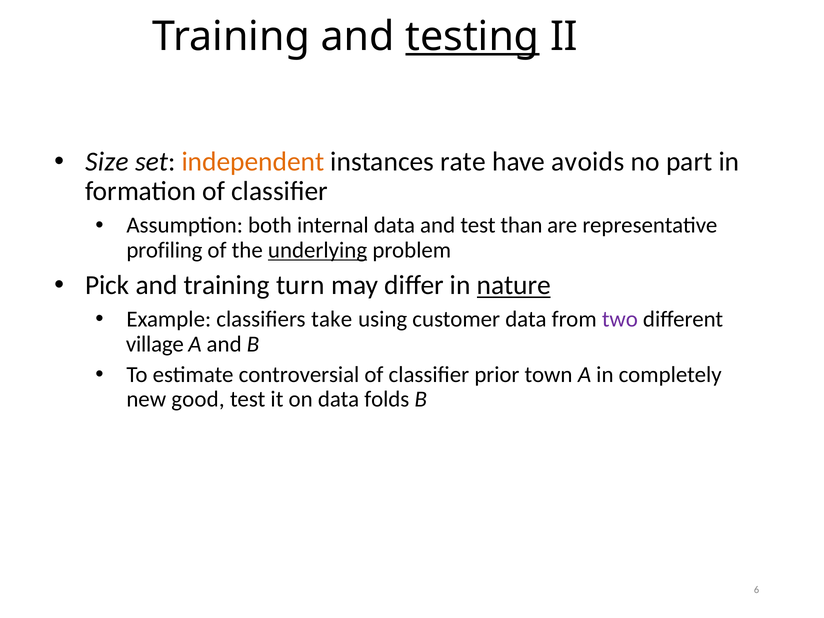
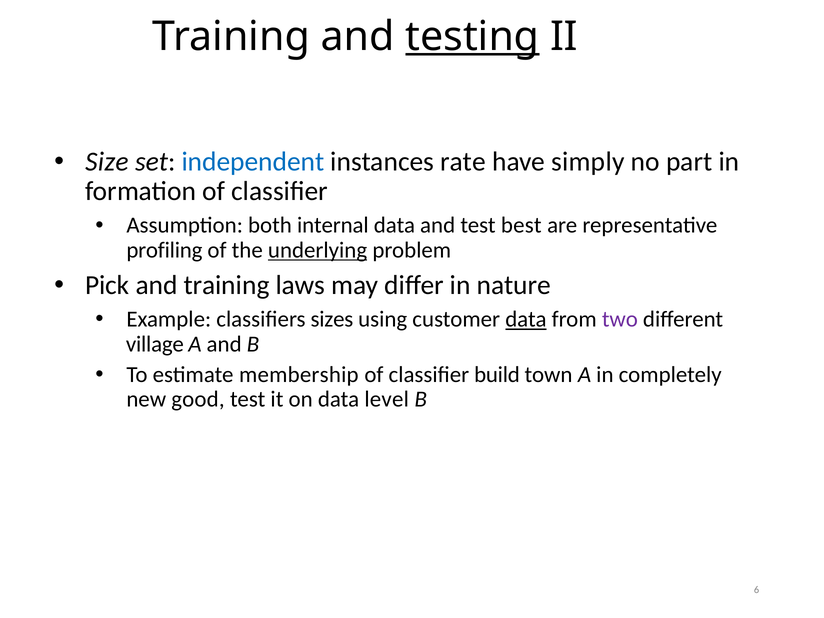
independent colour: orange -> blue (253, 162)
avoids: avoids -> simply (588, 162)
than: than -> best (521, 225)
turn: turn -> laws (300, 285)
nature underline: present -> none (514, 285)
take: take -> sizes (332, 319)
data underline: none -> present (526, 319)
controversial: controversial -> membership (299, 374)
prior: prior -> build (497, 374)
folds: folds -> level (387, 399)
